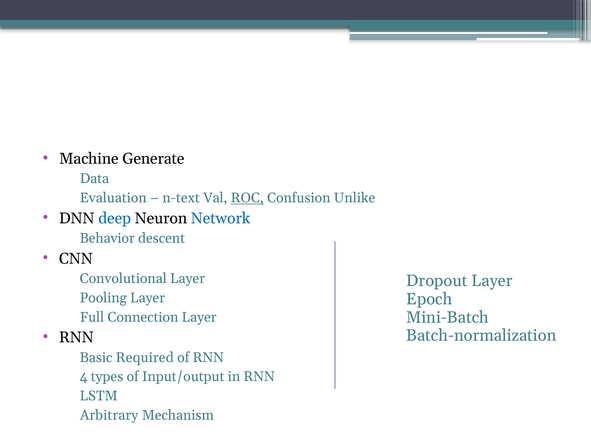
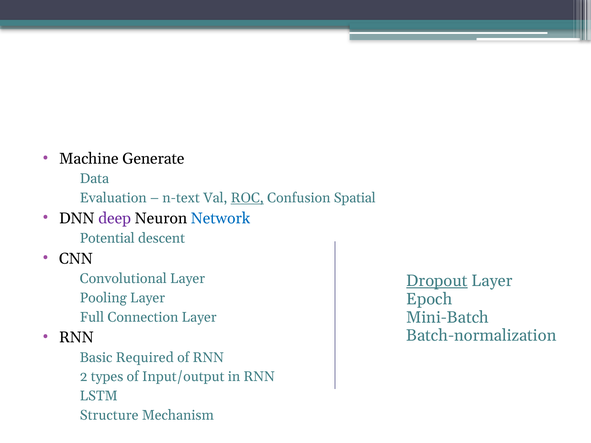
Unlike: Unlike -> Spatial (355, 198)
deep colour: blue -> purple (115, 218)
Behavior: Behavior -> Potential (107, 238)
Dropout underline: none -> present (437, 281)
4: 4 -> 2 (84, 377)
Arbitrary: Arbitrary -> Structure (109, 415)
